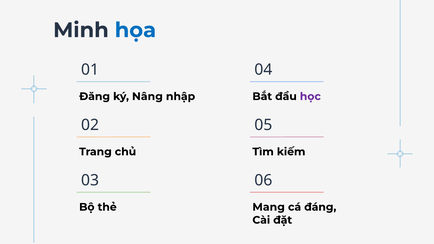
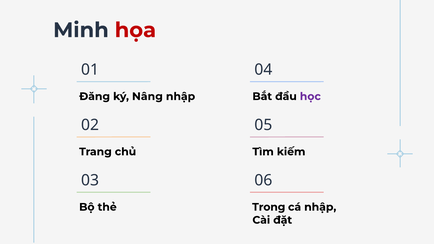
họa colour: blue -> red (135, 30)
Mang: Mang -> Trong (269, 207)
cá đáng: đáng -> nhập (320, 207)
